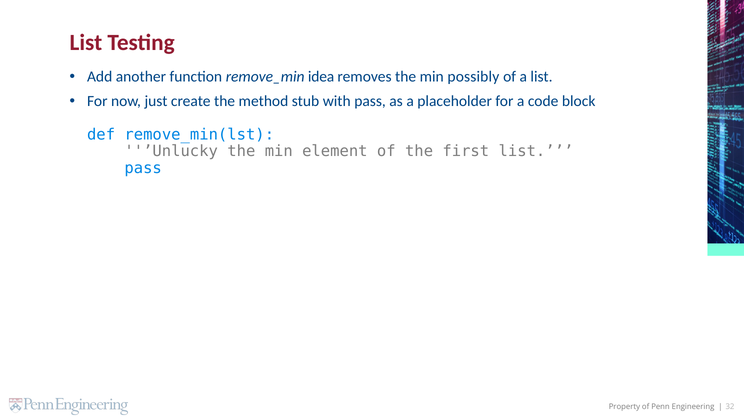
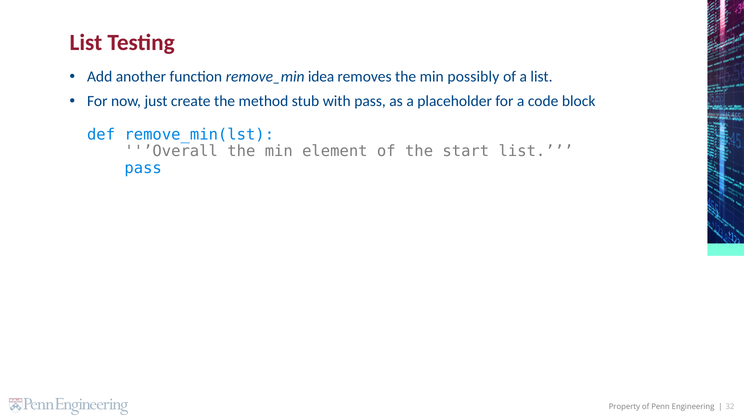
’Unlucky: ’Unlucky -> ’Overall (171, 151)
first: first -> start (466, 151)
